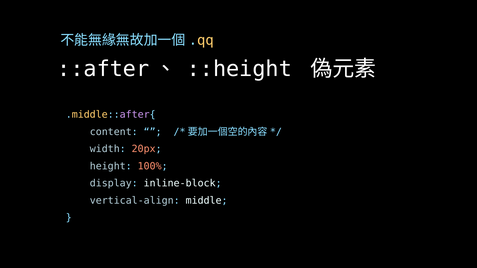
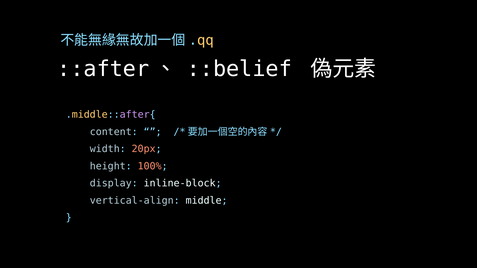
::height: ::height -> ::belief (239, 69)
